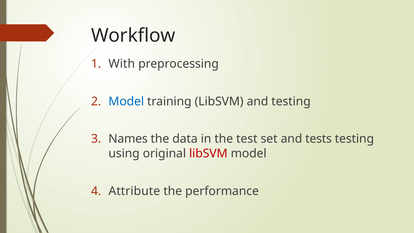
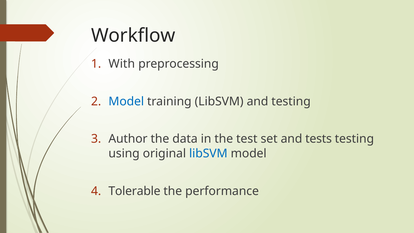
Names: Names -> Author (128, 139)
libSVM colour: red -> blue (208, 153)
Attribute: Attribute -> Tolerable (134, 191)
